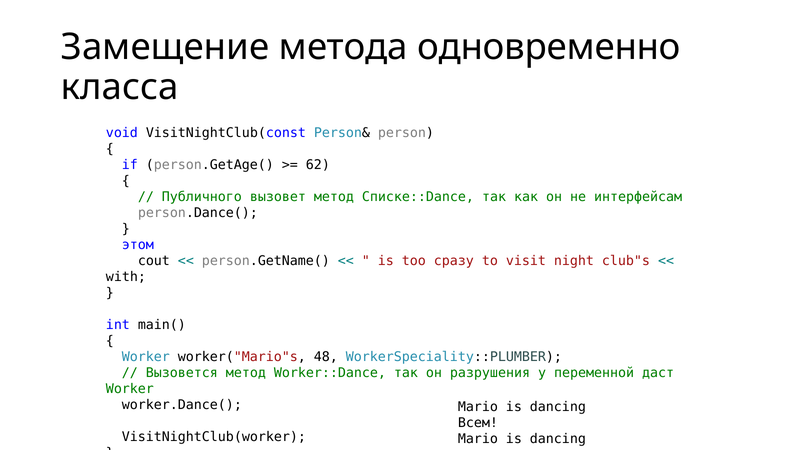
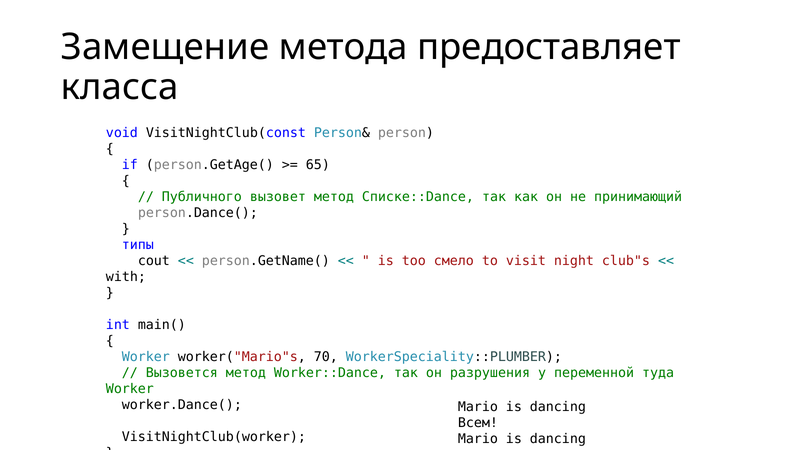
одновременно: одновременно -> предоставляет (549, 47)
62: 62 -> 65 (318, 165)
интерфейсам: интерфейсам -> принимающий (638, 197)
этом: этом -> типы (138, 245)
сразу: сразу -> смело (454, 261)
48: 48 -> 70 (326, 357)
даст: даст -> туда (658, 373)
